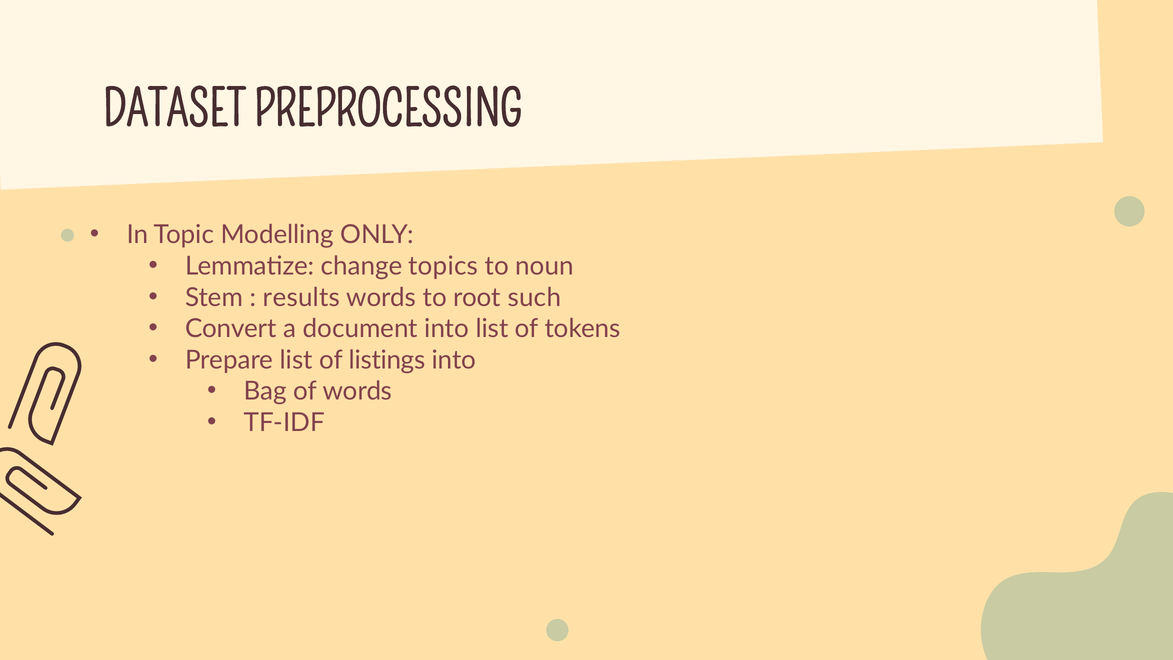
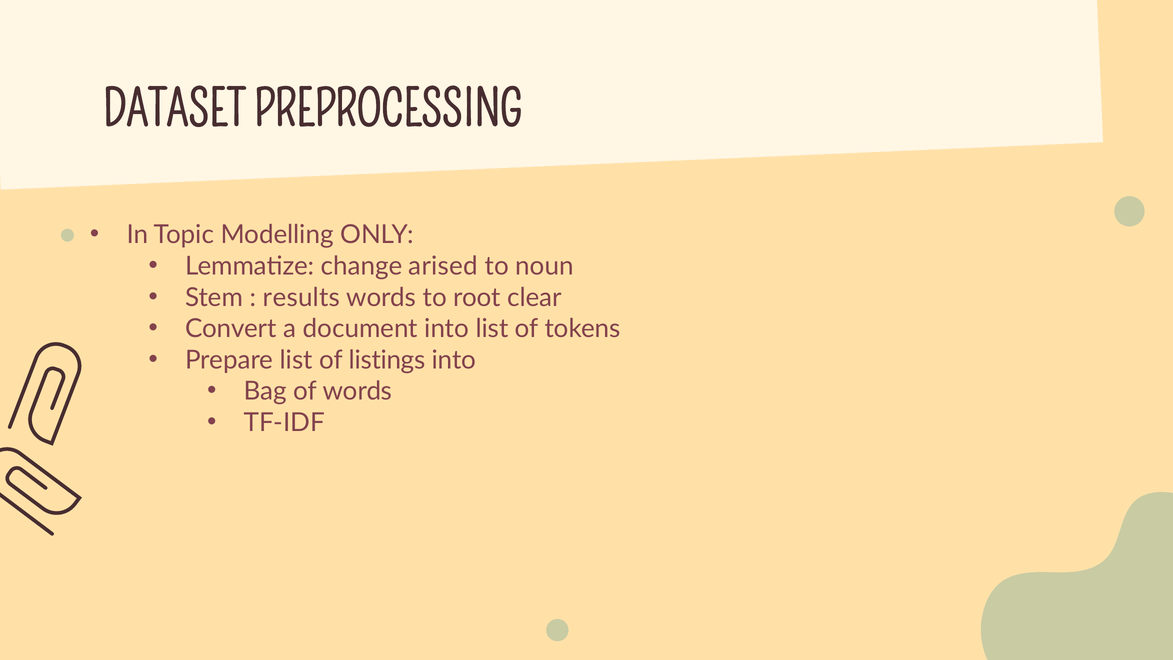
topics: topics -> arised (443, 266)
such: such -> clear (535, 297)
